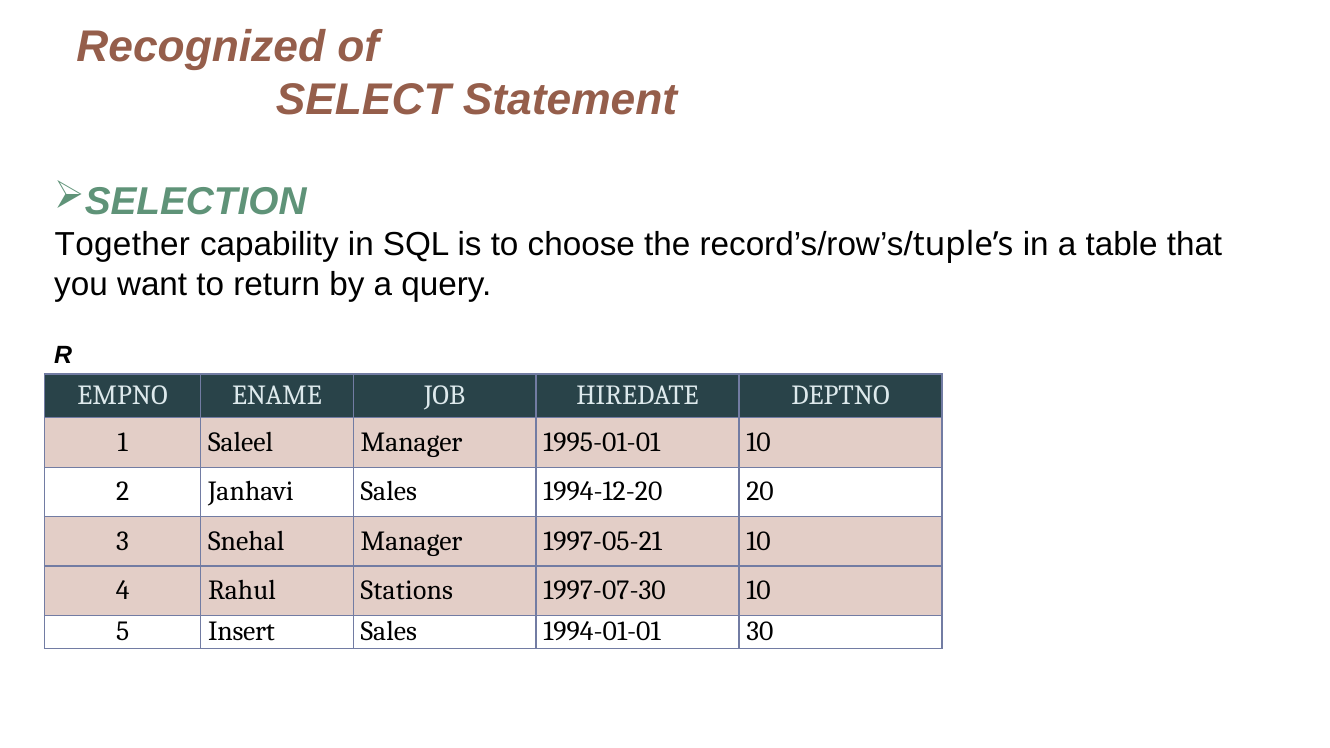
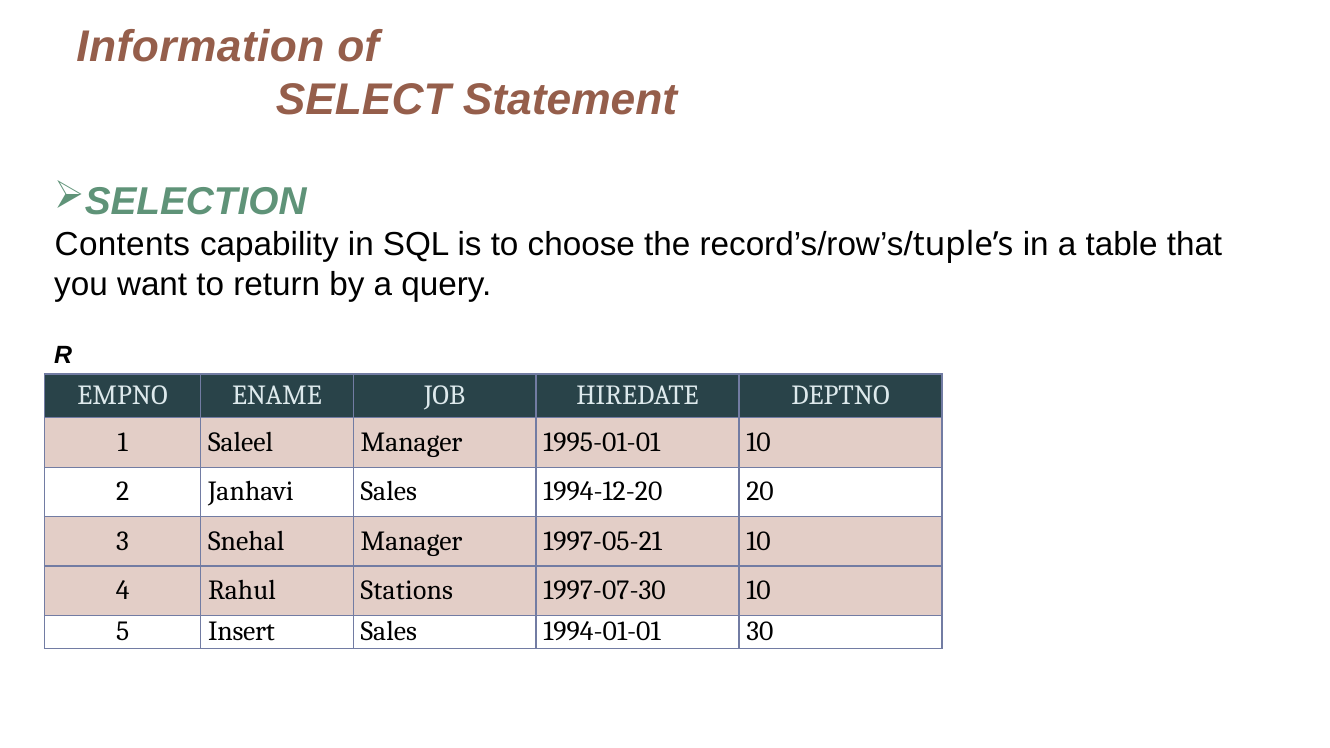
Recognized: Recognized -> Information (200, 47)
Together: Together -> Contents (122, 245)
